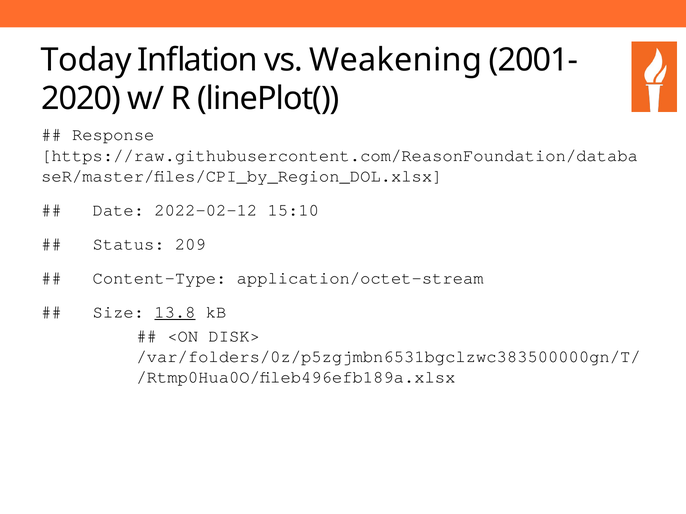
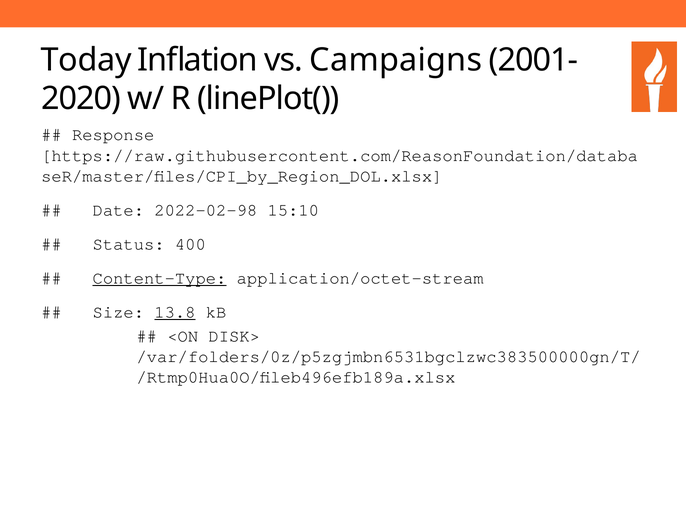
Weakening: Weakening -> Campaigns (396, 60)
2022-02-12: 2022-02-12 -> 2022-02-98 (206, 210)
209: 209 -> 400 (190, 244)
Content-Type underline: none -> present (159, 278)
